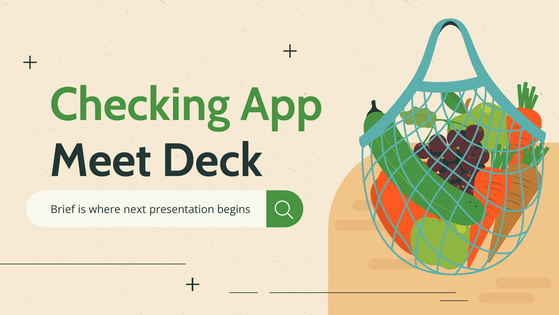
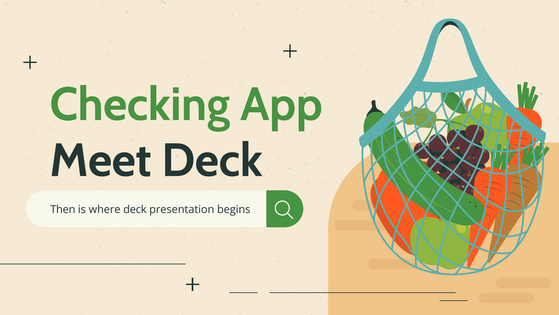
Brief: Brief -> Then (63, 209)
where next: next -> deck (135, 209)
